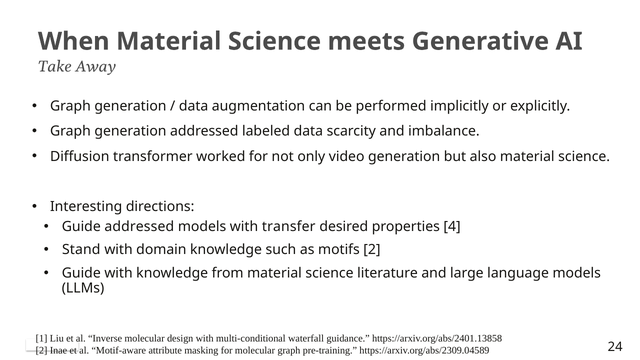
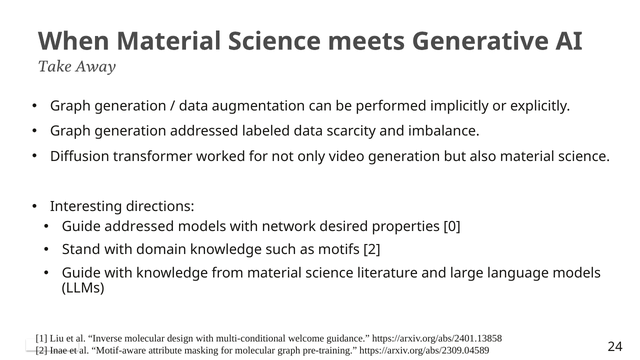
transfer: transfer -> network (289, 227)
4: 4 -> 0 (452, 227)
waterfall: waterfall -> welcome (306, 339)
